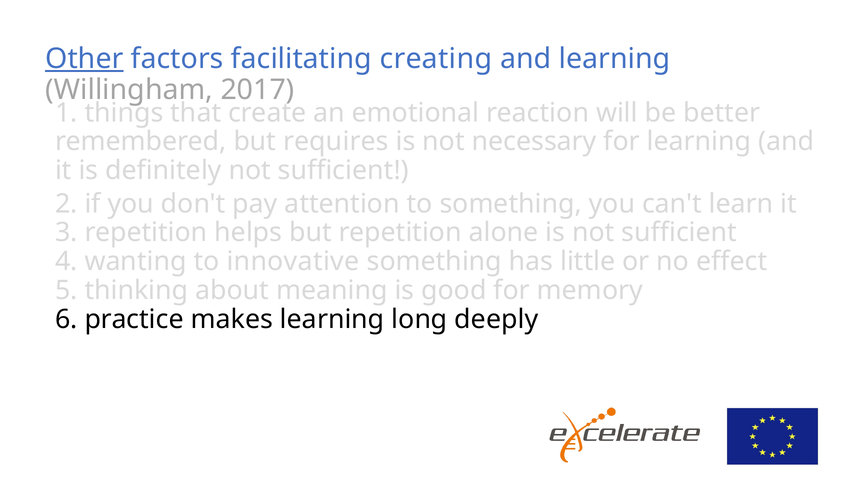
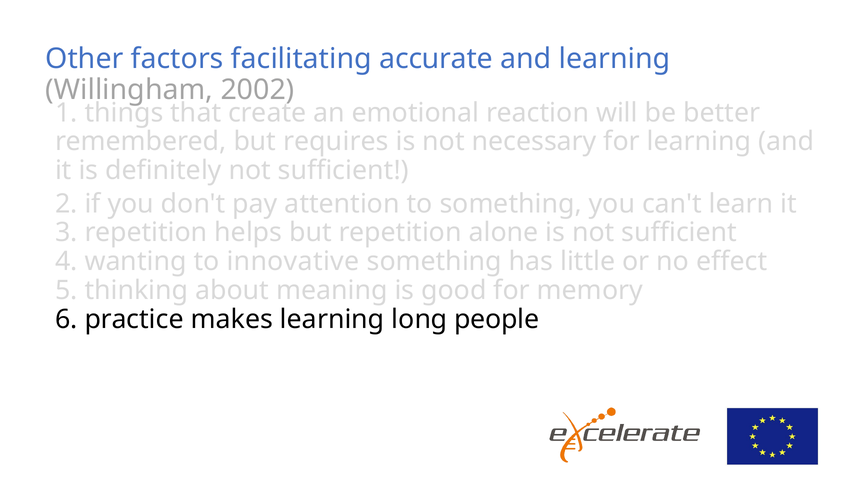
Other underline: present -> none (84, 59)
creating: creating -> accurate (436, 59)
2017: 2017 -> 2002 (258, 90)
deeply: deeply -> people (497, 319)
